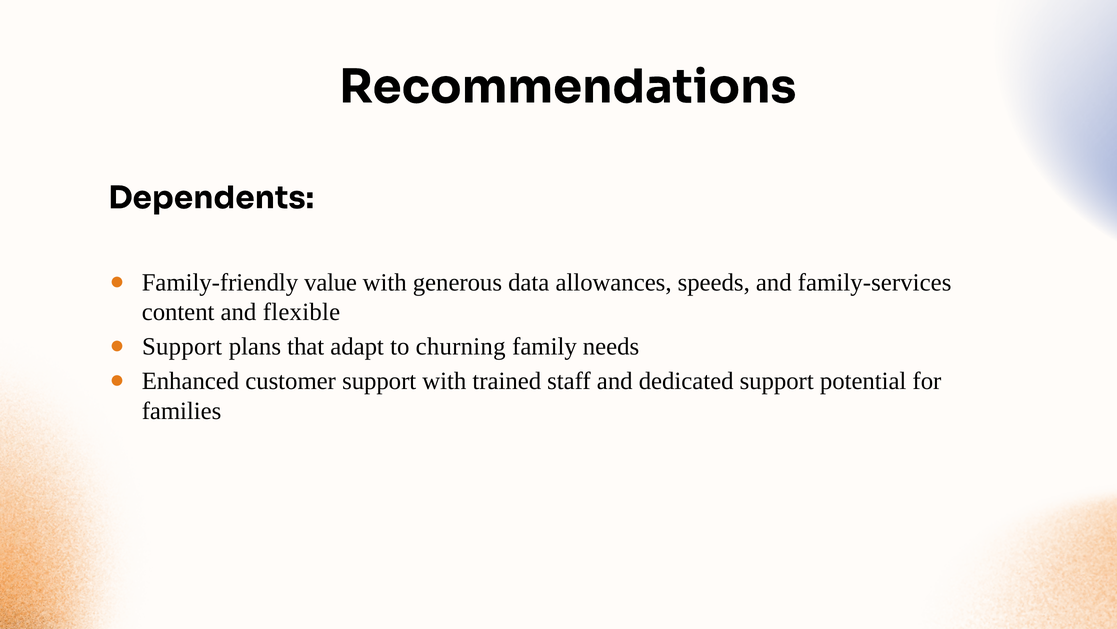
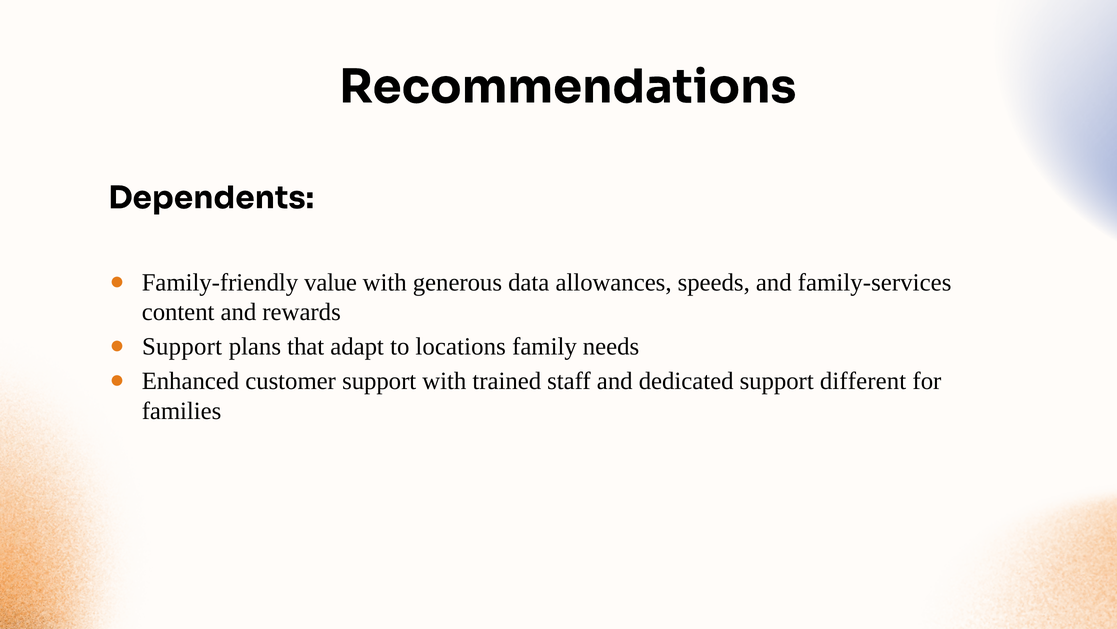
flexible: flexible -> rewards (302, 312)
churning: churning -> locations (461, 346)
potential: potential -> different (863, 381)
